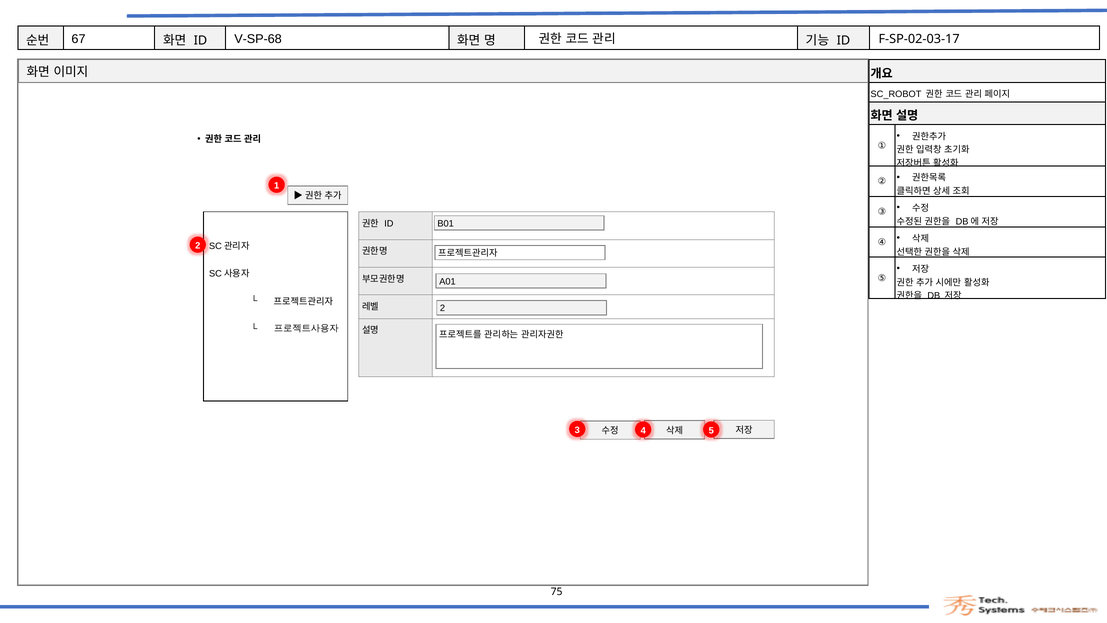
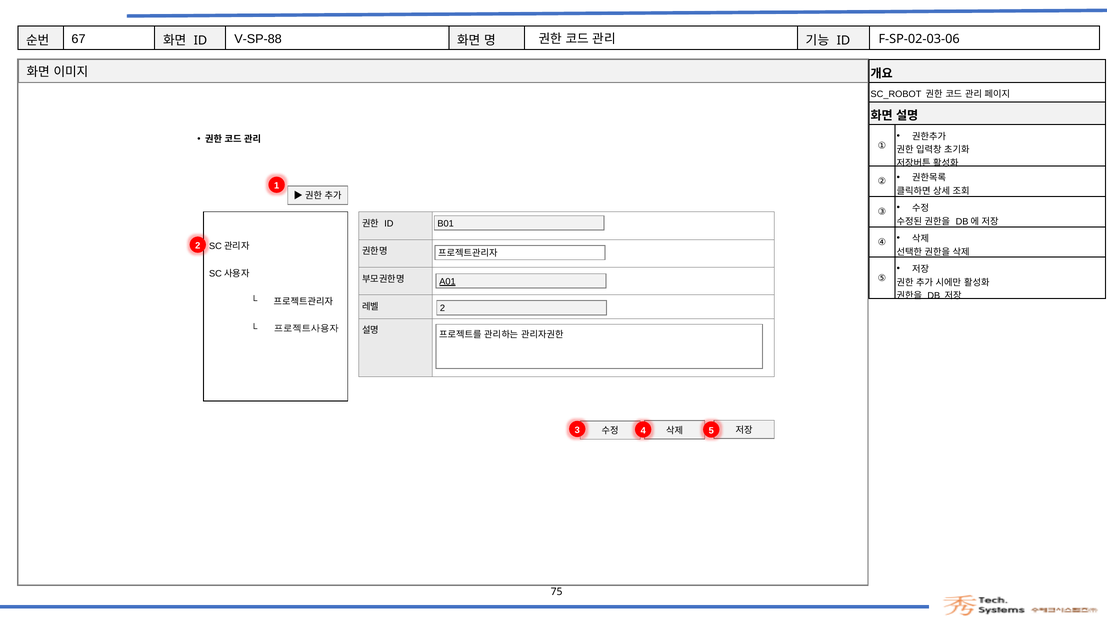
V-SP-68: V-SP-68 -> V-SP-88 (258, 39)
F-SP-02-03-17: F-SP-02-03-17 -> F-SP-02-03-06 (919, 39)
A01 underline: none -> present (448, 281)
